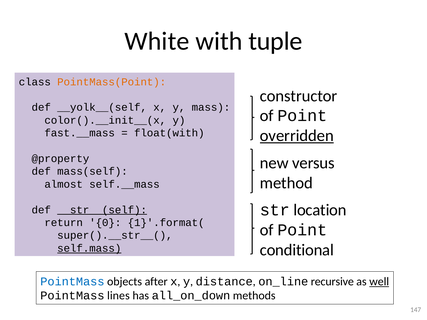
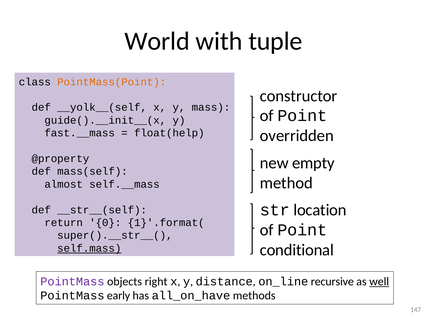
White: White -> World (157, 41)
color().__init__(x: color().__init__(x -> guide().__init__(x (105, 120)
overridden underline: present -> none (297, 136)
float(with: float(with -> float(help (169, 133)
versus: versus -> empty (313, 163)
__str__(self underline: present -> none (102, 210)
PointMass colour: blue -> purple (72, 282)
after: after -> right (156, 282)
lines: lines -> early (119, 296)
all_on_down: all_on_down -> all_on_have (191, 296)
